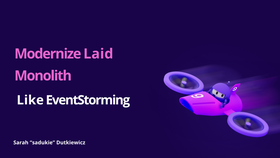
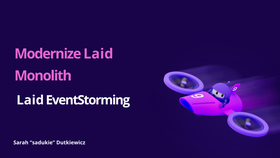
Like: Like -> Laid (30, 100)
